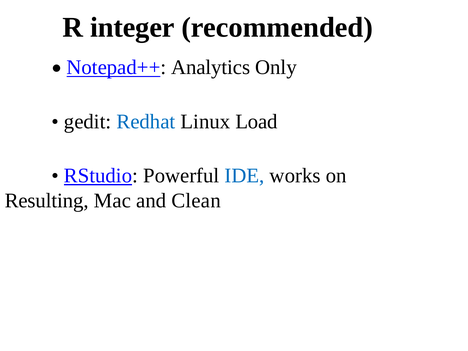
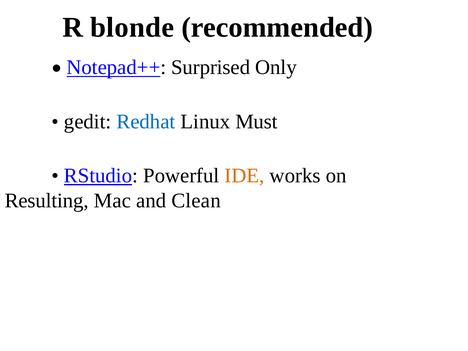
integer: integer -> blonde (132, 28)
Analytics: Analytics -> Surprised (211, 67)
Load: Load -> Must (256, 121)
IDE colour: blue -> orange (245, 176)
